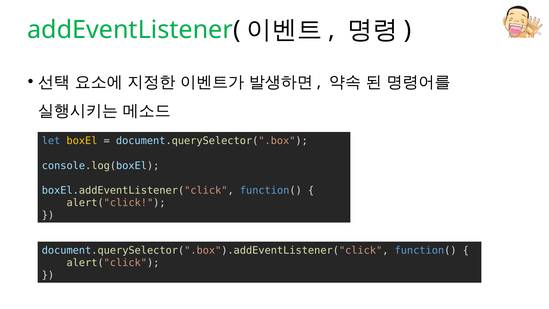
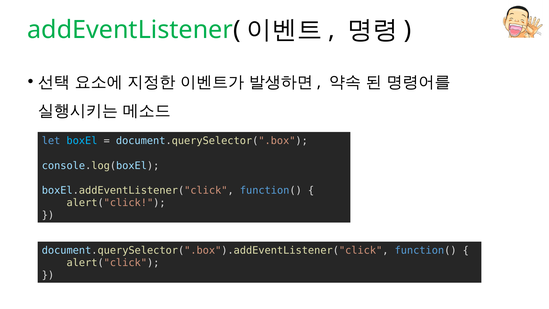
boxEl colour: yellow -> light blue (82, 141)
